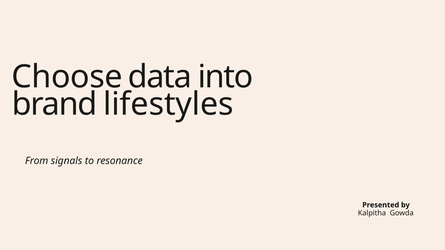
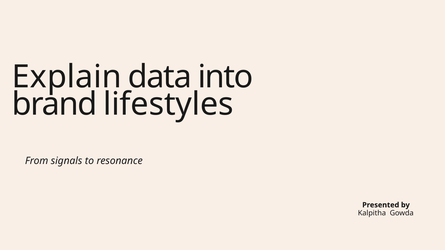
Choose: Choose -> Explain (67, 77)
